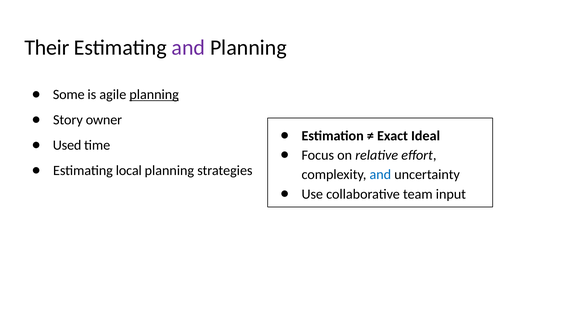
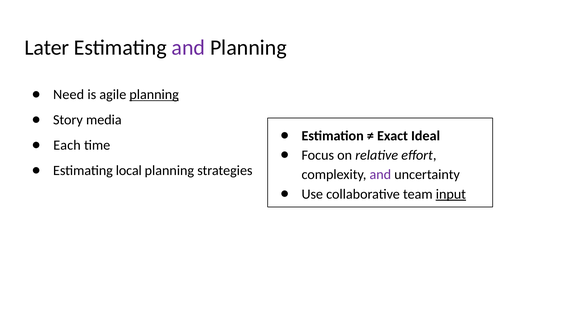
Their: Their -> Later (47, 48)
Some: Some -> Need (69, 95)
owner: owner -> media (104, 120)
Used: Used -> Each (67, 145)
and colour: blue -> purple (380, 175)
input underline: none -> present (451, 194)
